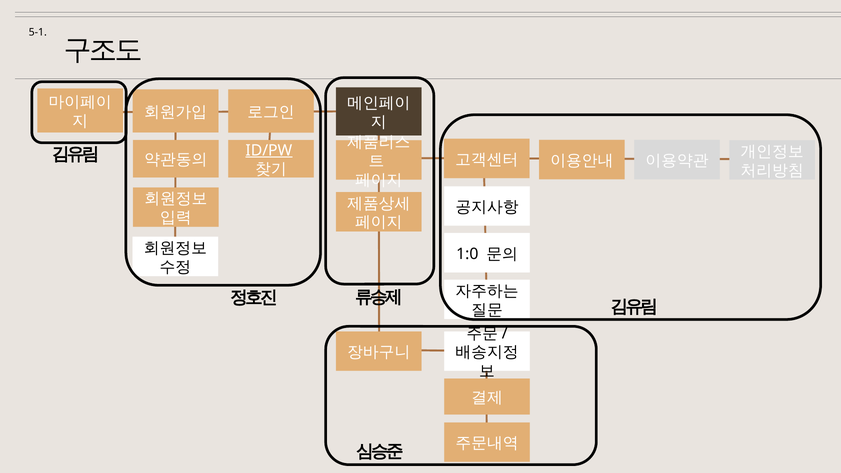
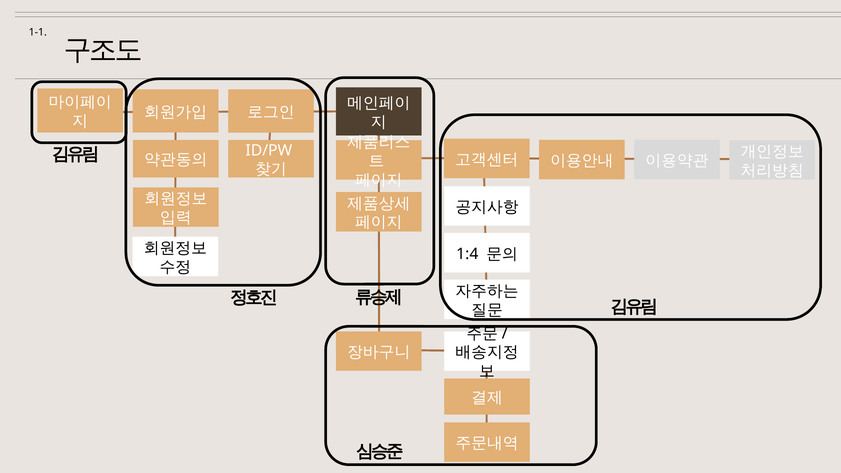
5-1: 5-1 -> 1-1 (38, 32)
ID/PW underline: present -> none (269, 150)
1:0: 1:0 -> 1:4 (467, 254)
